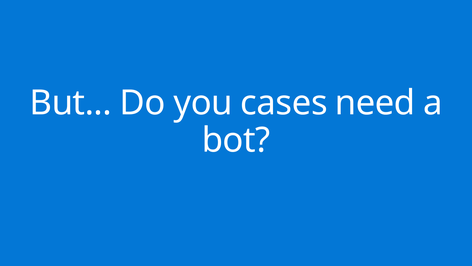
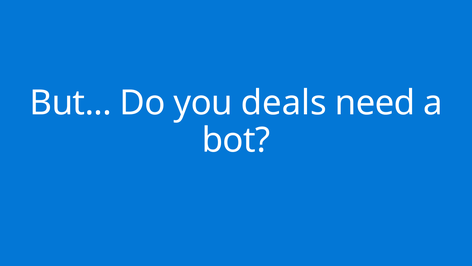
cases: cases -> deals (284, 103)
